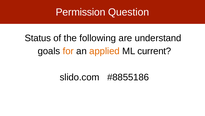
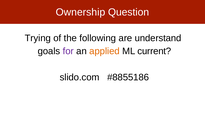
Permission: Permission -> Ownership (81, 12)
Status: Status -> Trying (38, 38)
for colour: orange -> purple (68, 51)
